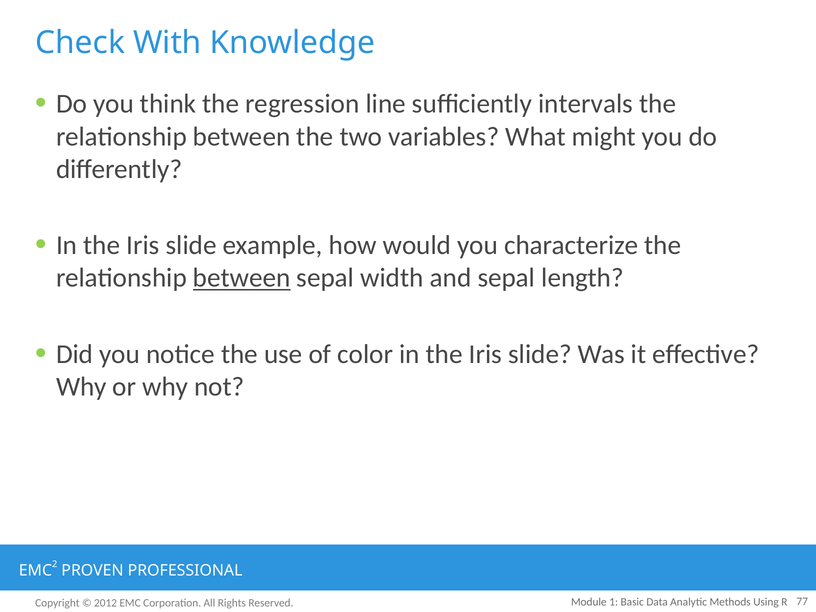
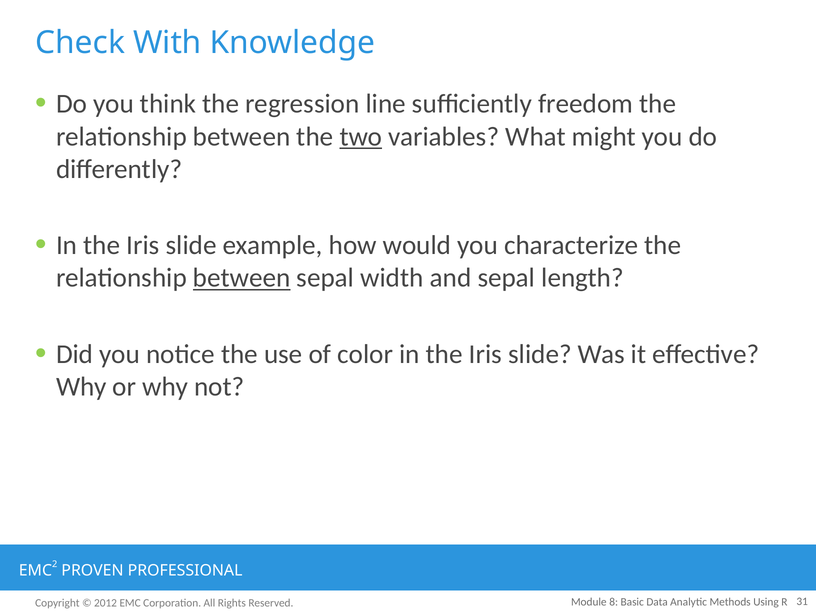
intervals: intervals -> freedom (586, 104)
two underline: none -> present (361, 137)
1: 1 -> 8 (614, 602)
77: 77 -> 31 (802, 602)
